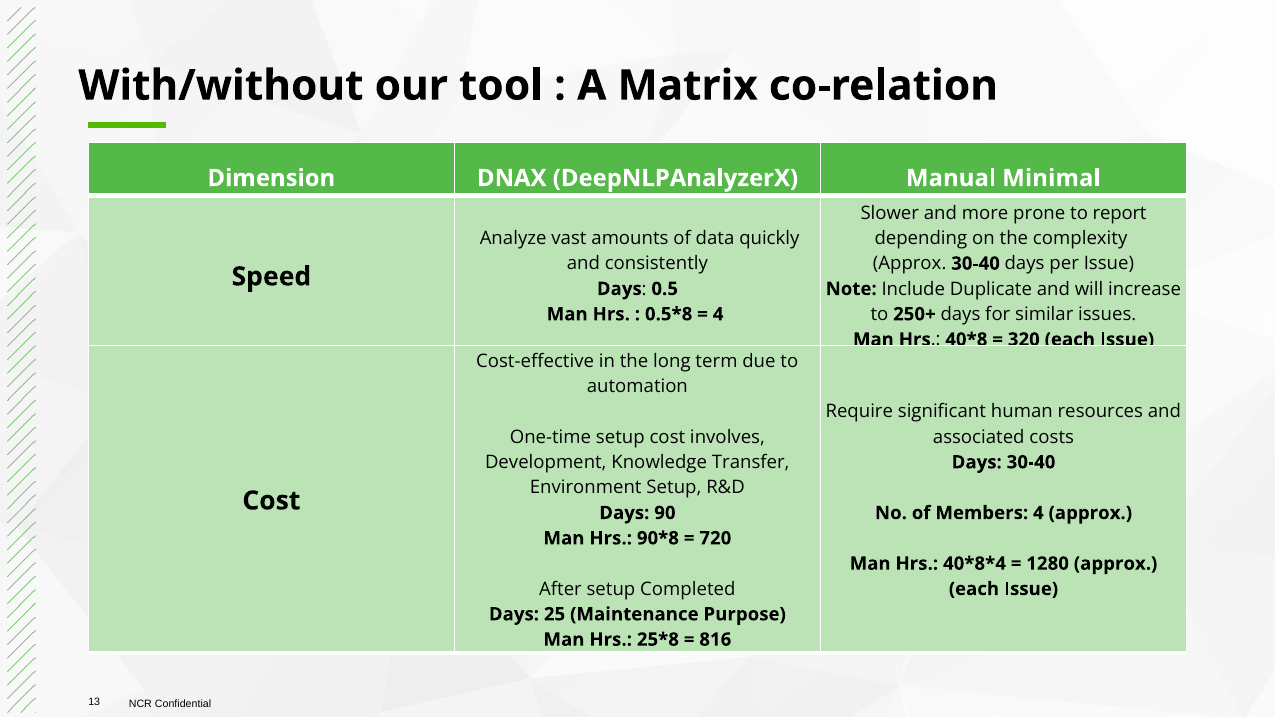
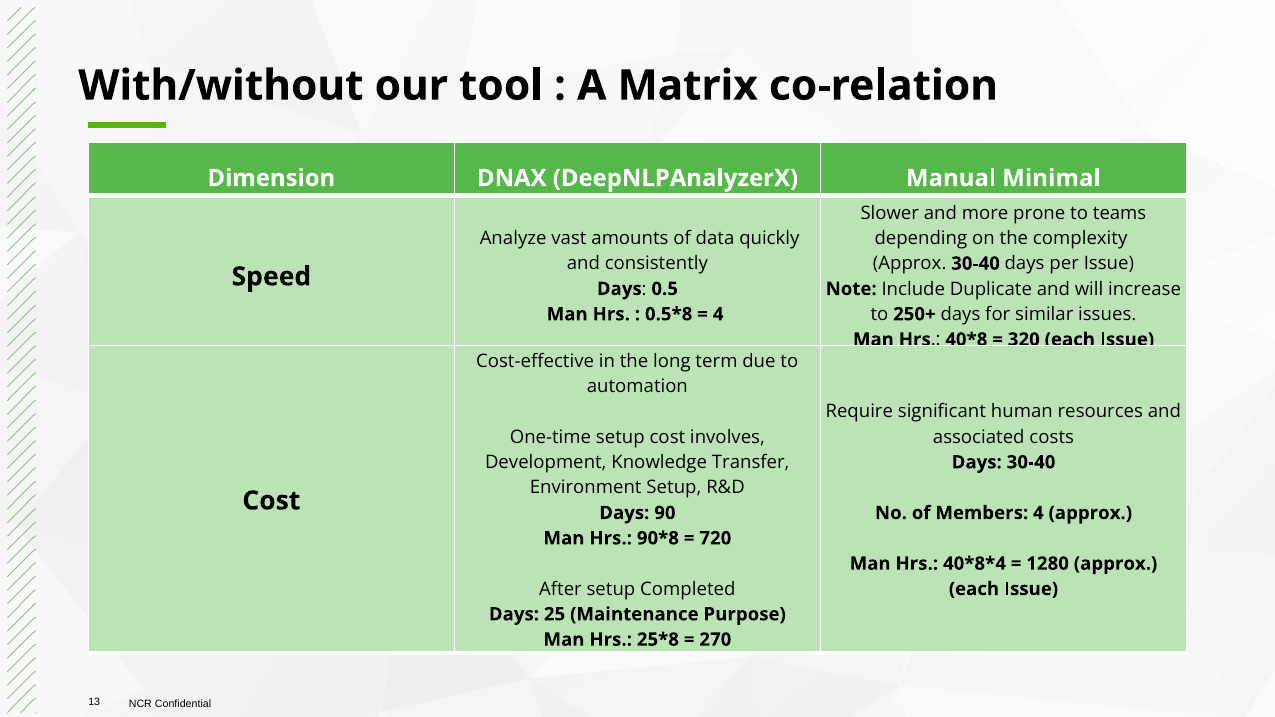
report: report -> teams (1120, 213)
816: 816 -> 270 (715, 640)
